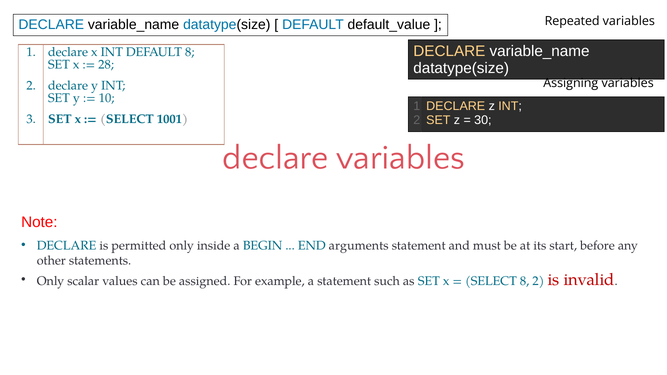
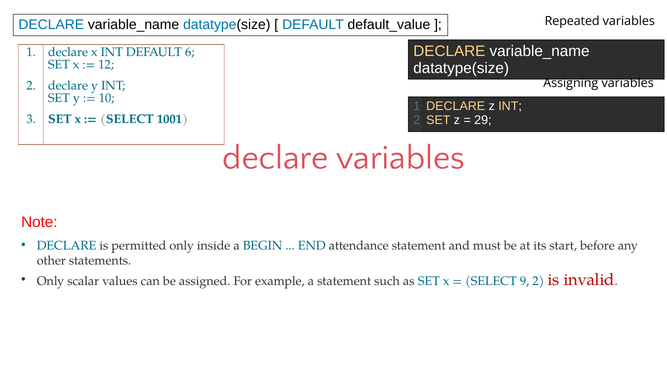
DEFAULT 8: 8 -> 6 (190, 52)
28: 28 -> 12 (106, 65)
30: 30 -> 29 (483, 120)
arguments: arguments -> attendance (359, 246)
SELECT 8: 8 -> 9 (525, 281)
